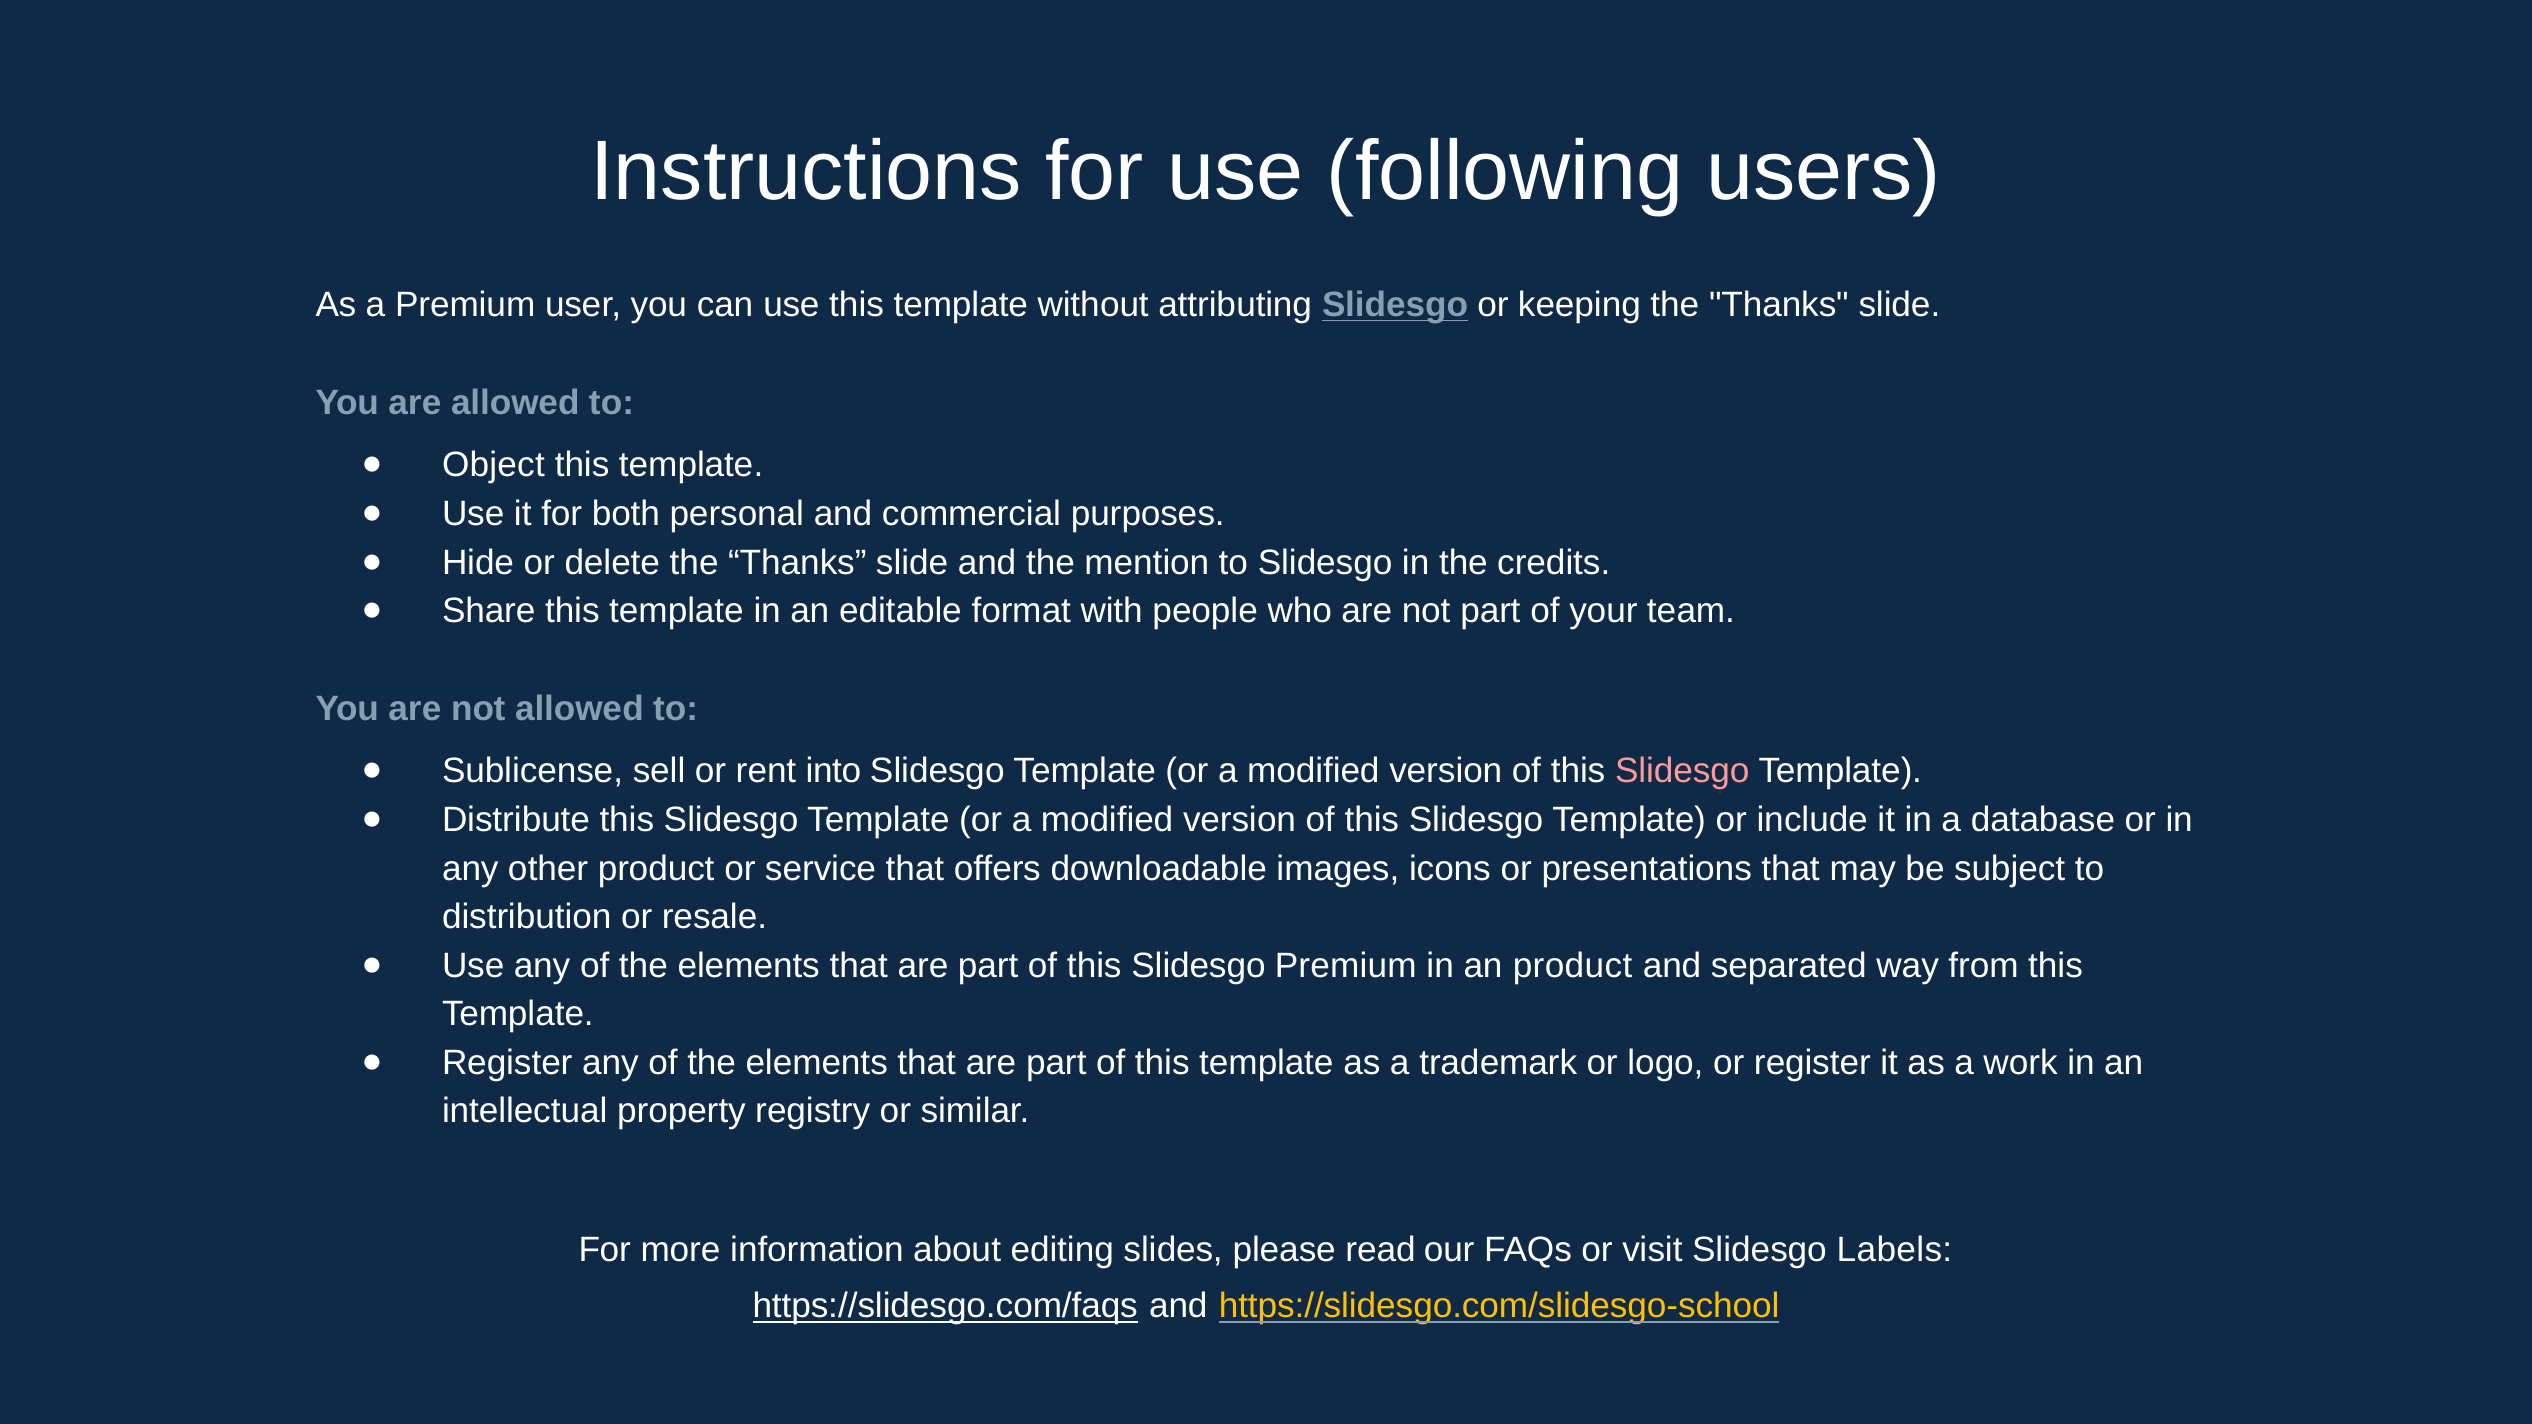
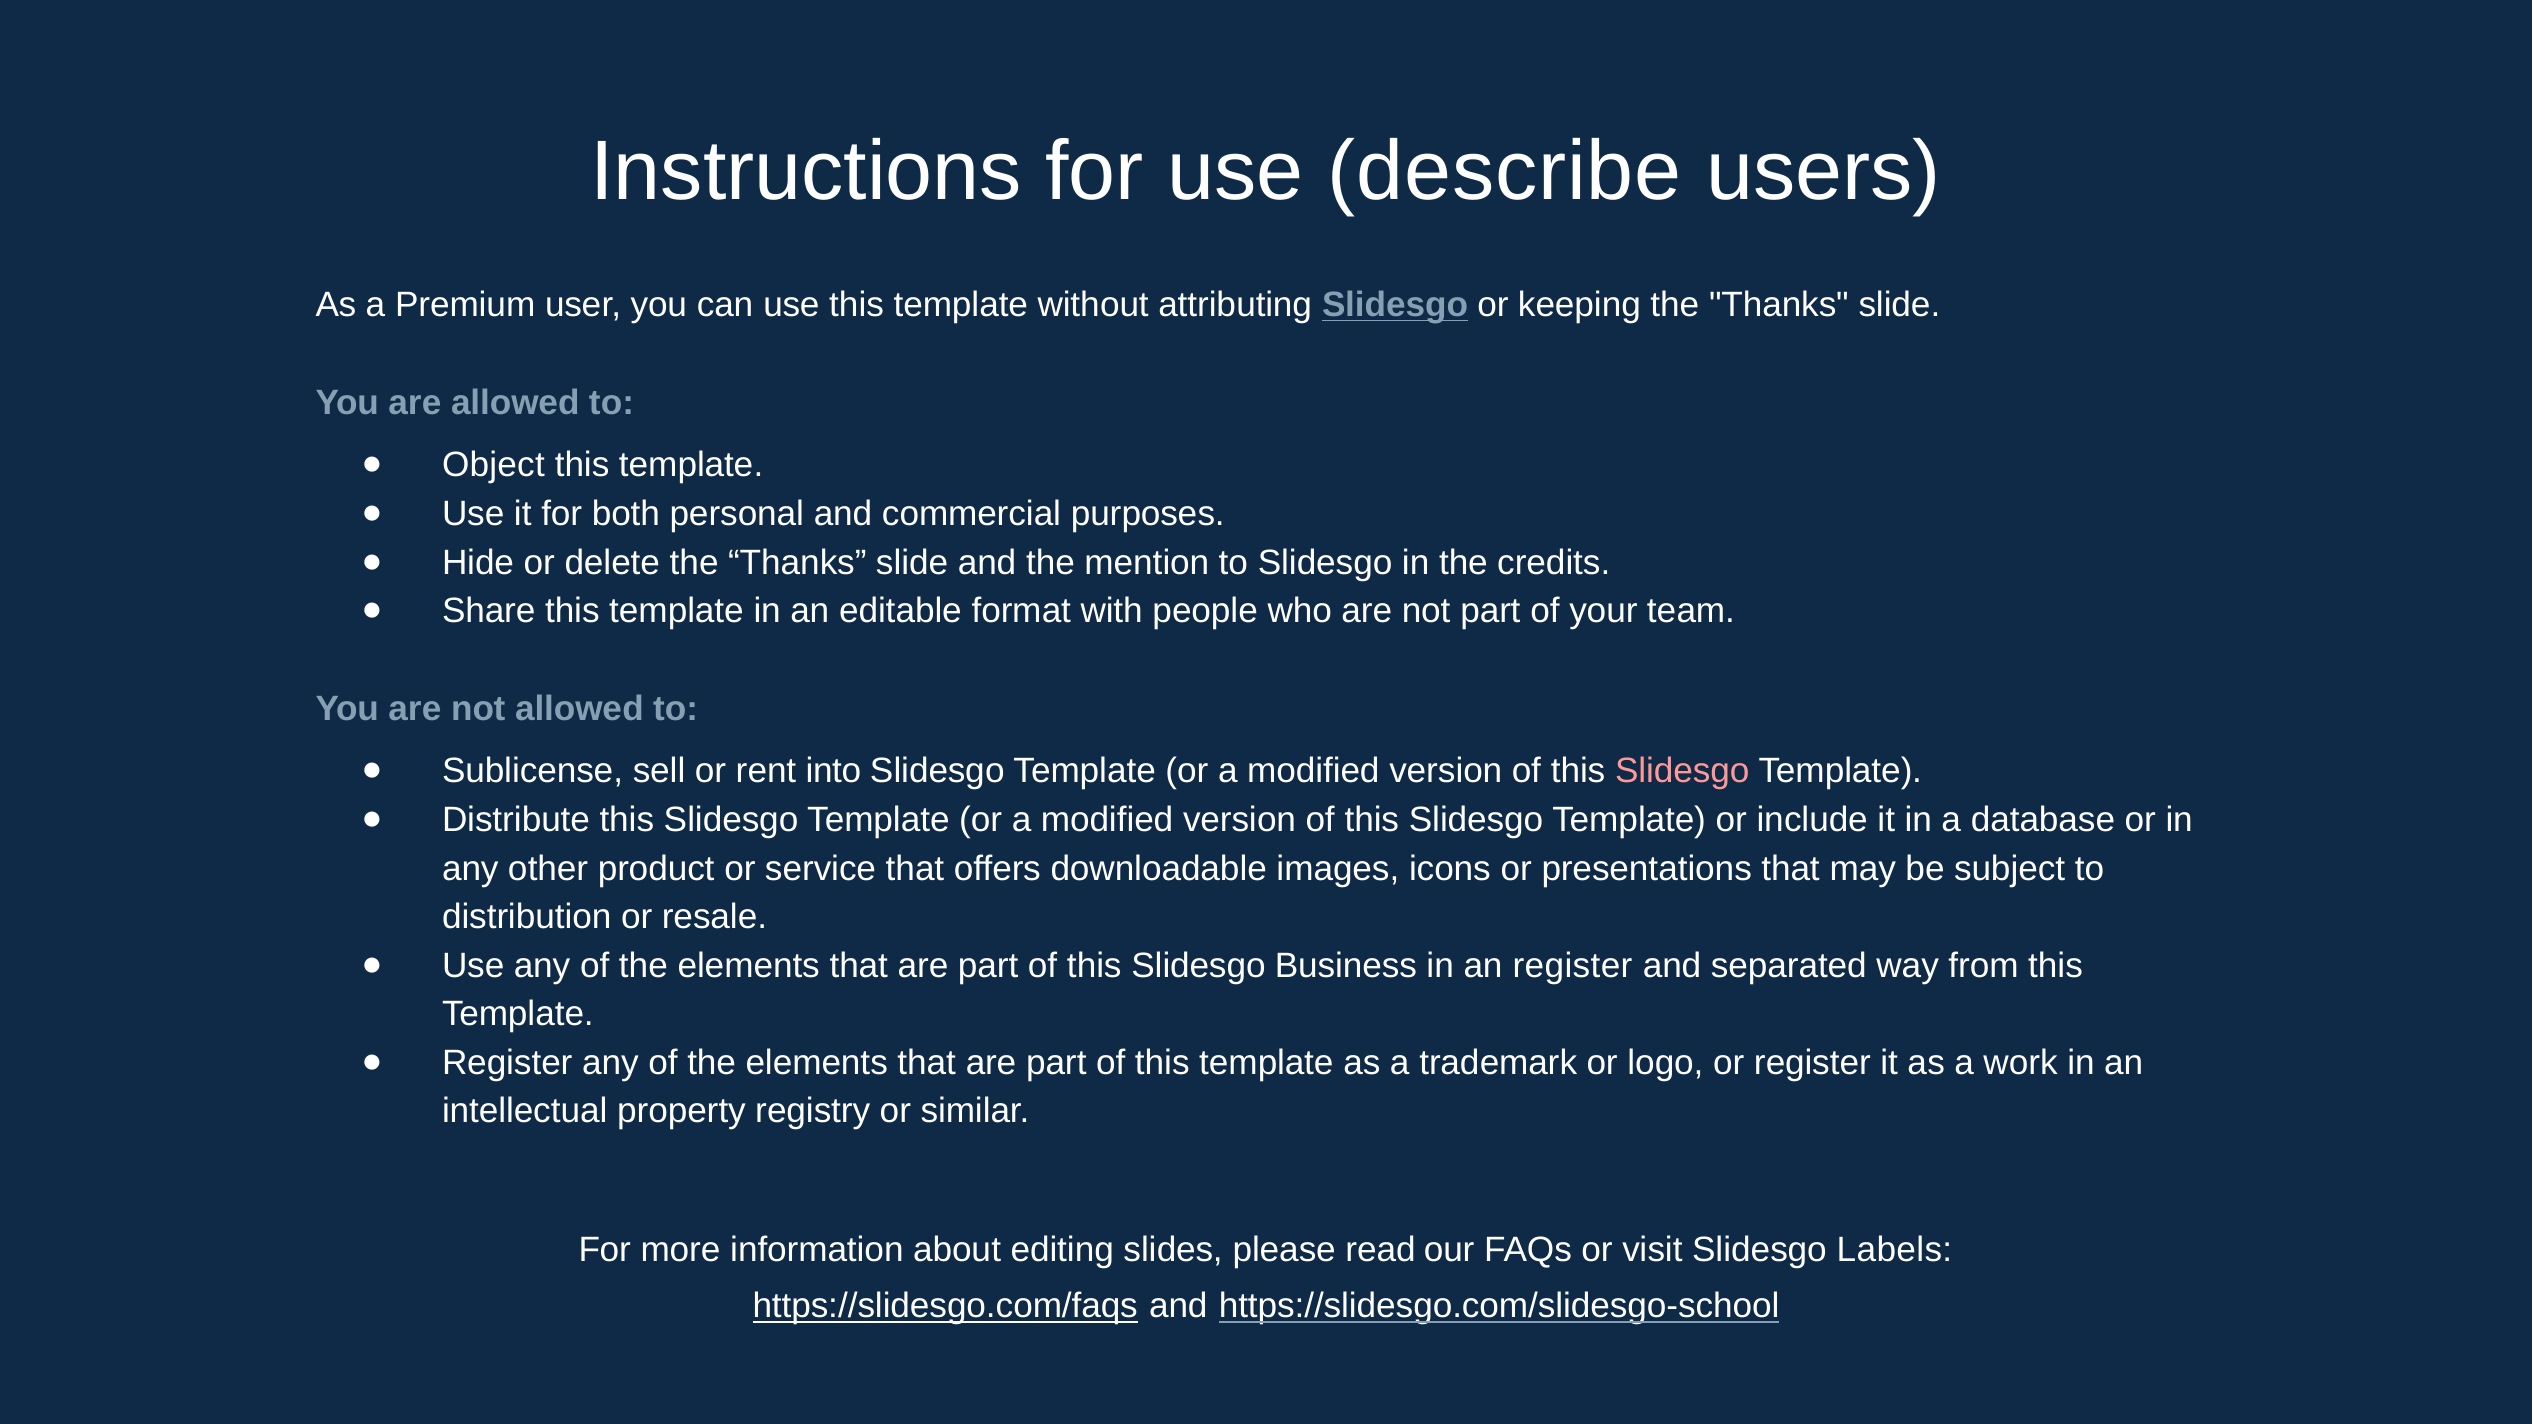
following: following -> describe (1505, 172)
Slidesgo Premium: Premium -> Business (1346, 966)
an product: product -> register (1573, 966)
https://slidesgo.com/slidesgo-school colour: yellow -> white (1499, 1307)
